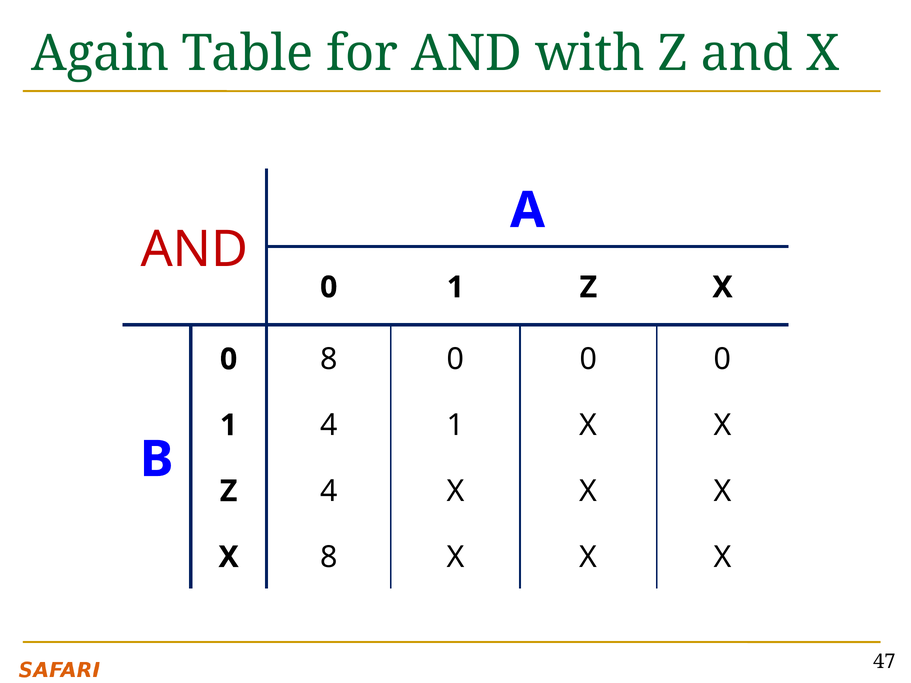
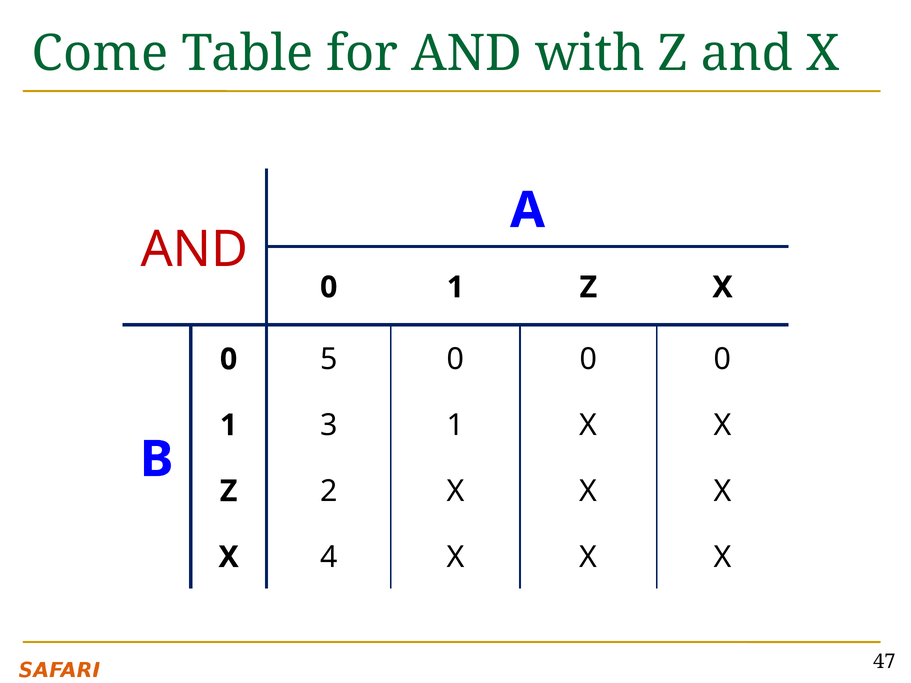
Again: Again -> Come (100, 54)
0 8: 8 -> 5 (329, 359)
1 4: 4 -> 3 (329, 425)
Z 4: 4 -> 2 (329, 491)
X 8: 8 -> 4 (329, 557)
